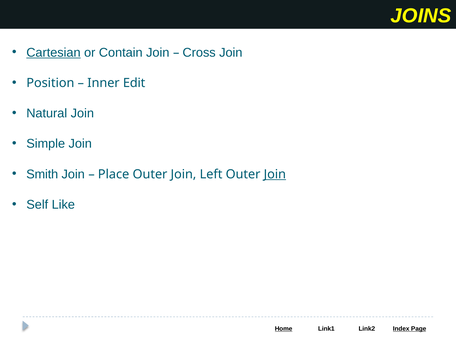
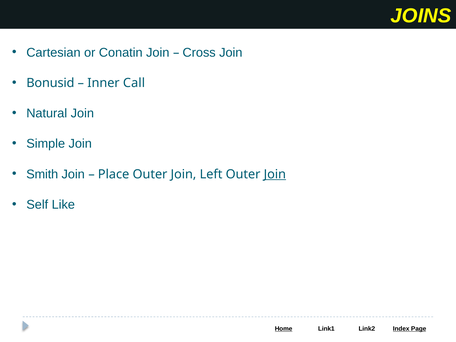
Cartesian underline: present -> none (53, 53)
Contain: Contain -> Conatin (121, 53)
Position: Position -> Bonusid (50, 83)
Edit: Edit -> Call (134, 83)
